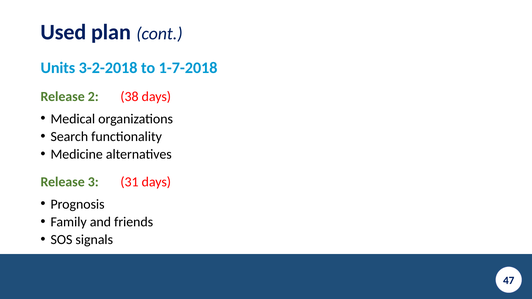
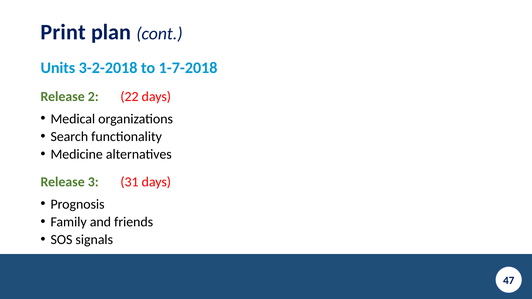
Used: Used -> Print (63, 32)
38: 38 -> 22 (129, 97)
